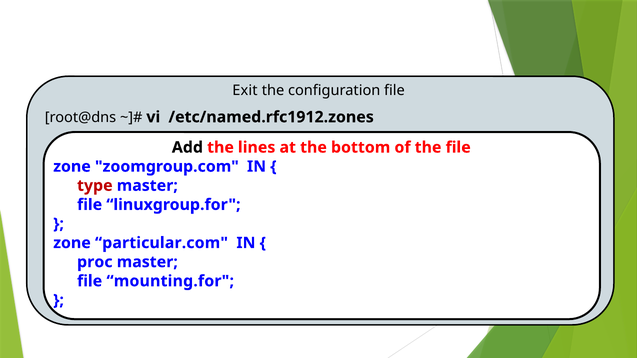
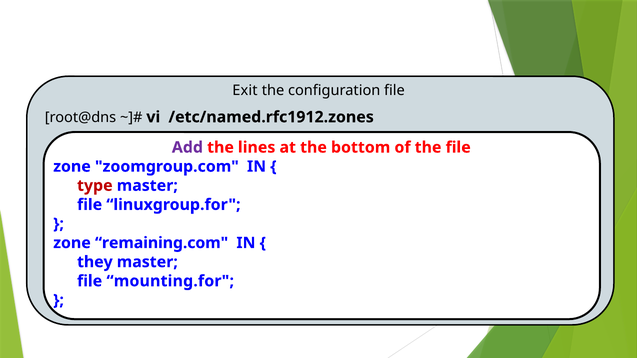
Add colour: black -> purple (187, 148)
particular.com: particular.com -> remaining.com (162, 243)
proc: proc -> they (95, 262)
